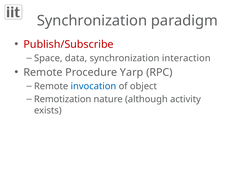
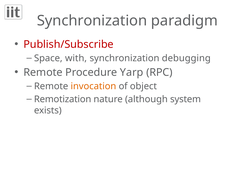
data: data -> with (76, 58)
interaction: interaction -> debugging (186, 58)
invocation colour: blue -> orange (93, 87)
activity: activity -> system (186, 100)
